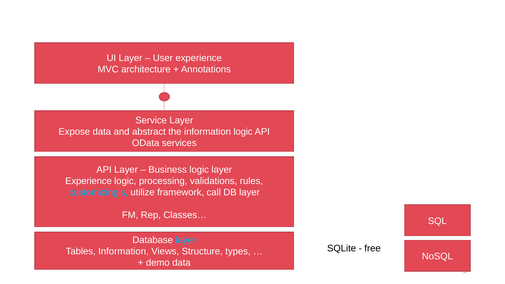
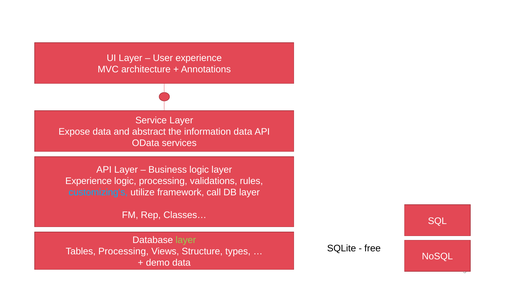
information logic: logic -> data (243, 132)
layer colour: light blue -> light green (186, 240)
Tables Information: Information -> Processing (123, 251)
